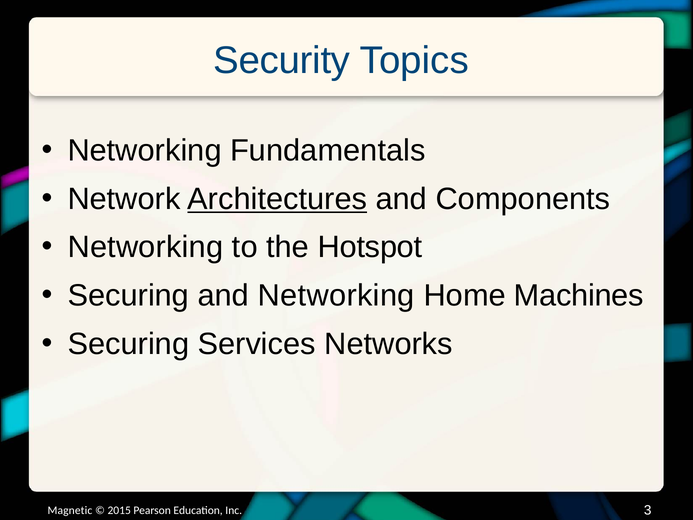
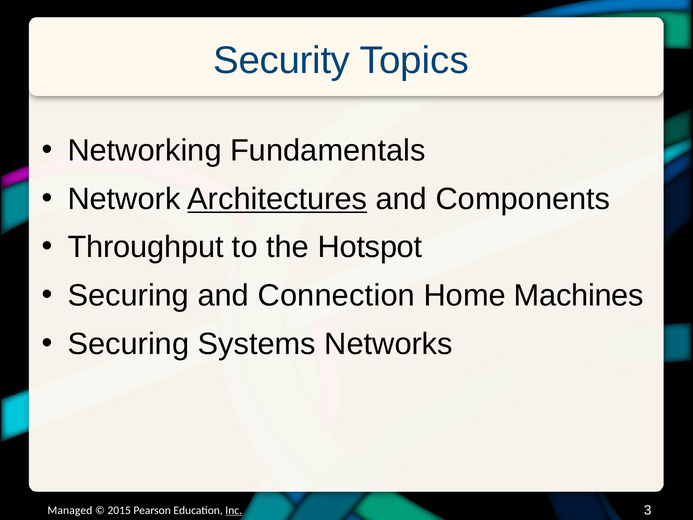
Networking: Networking -> Throughput (146, 247)
and Networking: Networking -> Connection (336, 296)
Services: Services -> Systems (257, 344)
Magnetic: Magnetic -> Managed (70, 510)
Inc underline: none -> present (234, 510)
